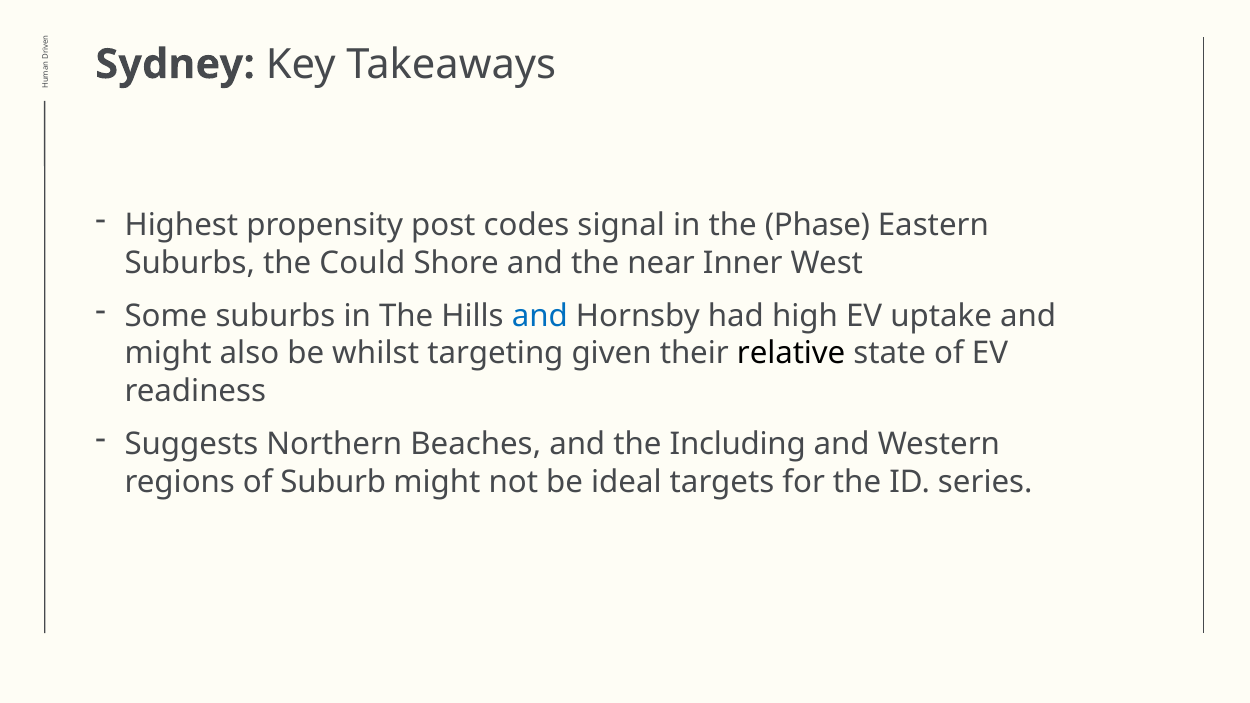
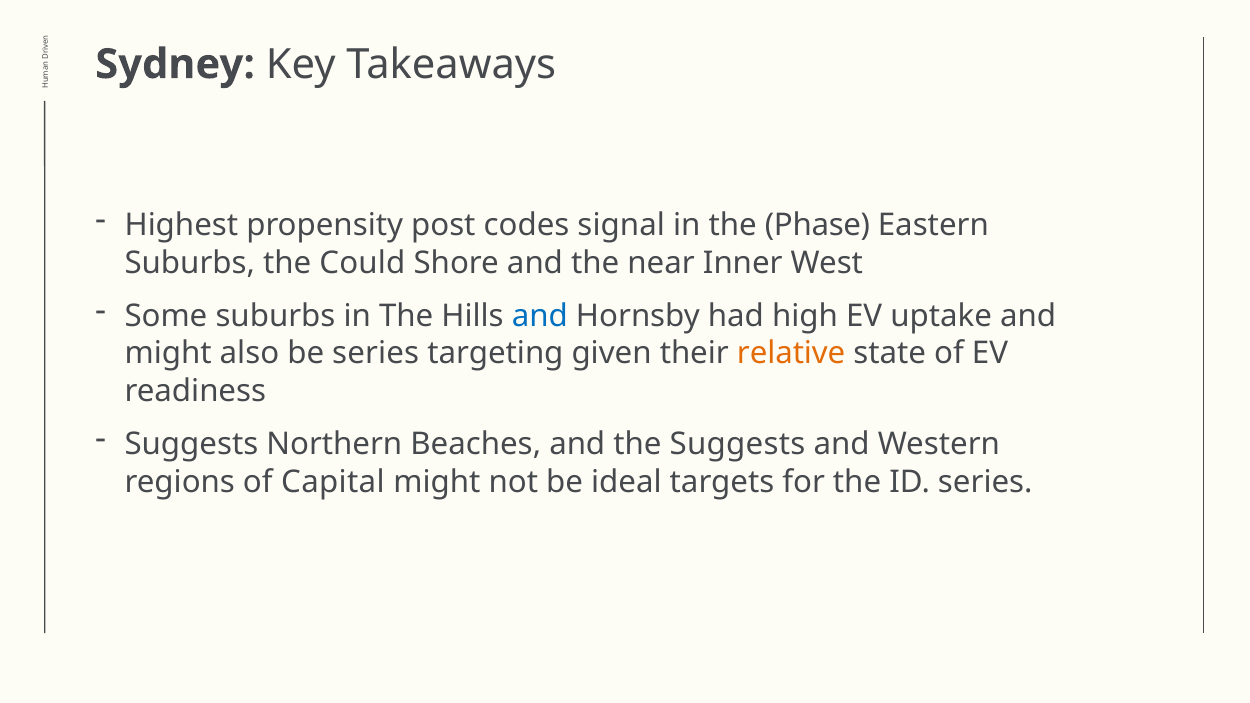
be whilst: whilst -> series (376, 354)
relative colour: black -> orange (791, 354)
the Including: Including -> Suggests (737, 444)
Suburb: Suburb -> Capital (333, 482)
